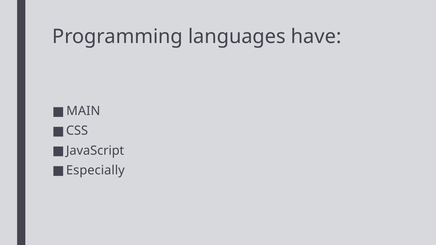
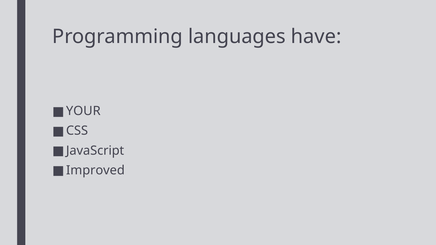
MAIN: MAIN -> YOUR (83, 111)
Especially: Especially -> Improved (95, 170)
